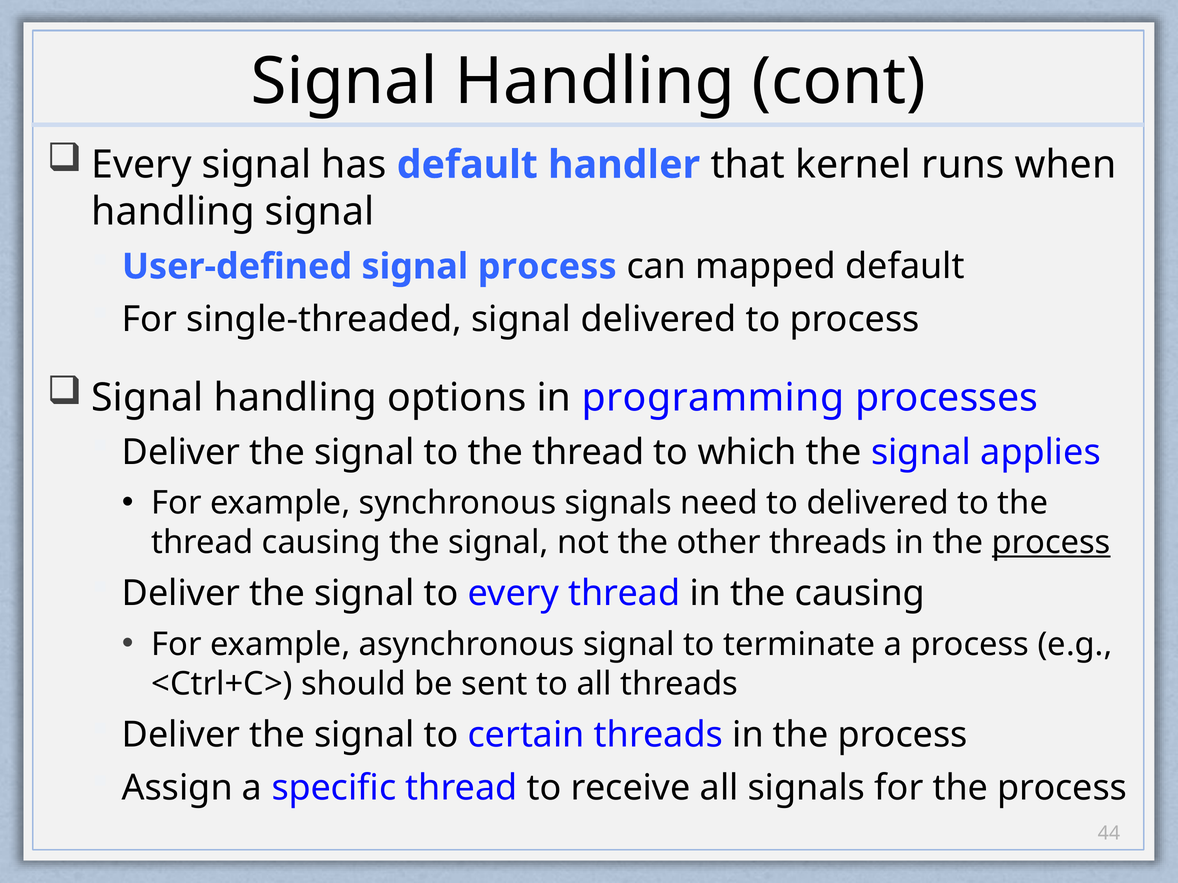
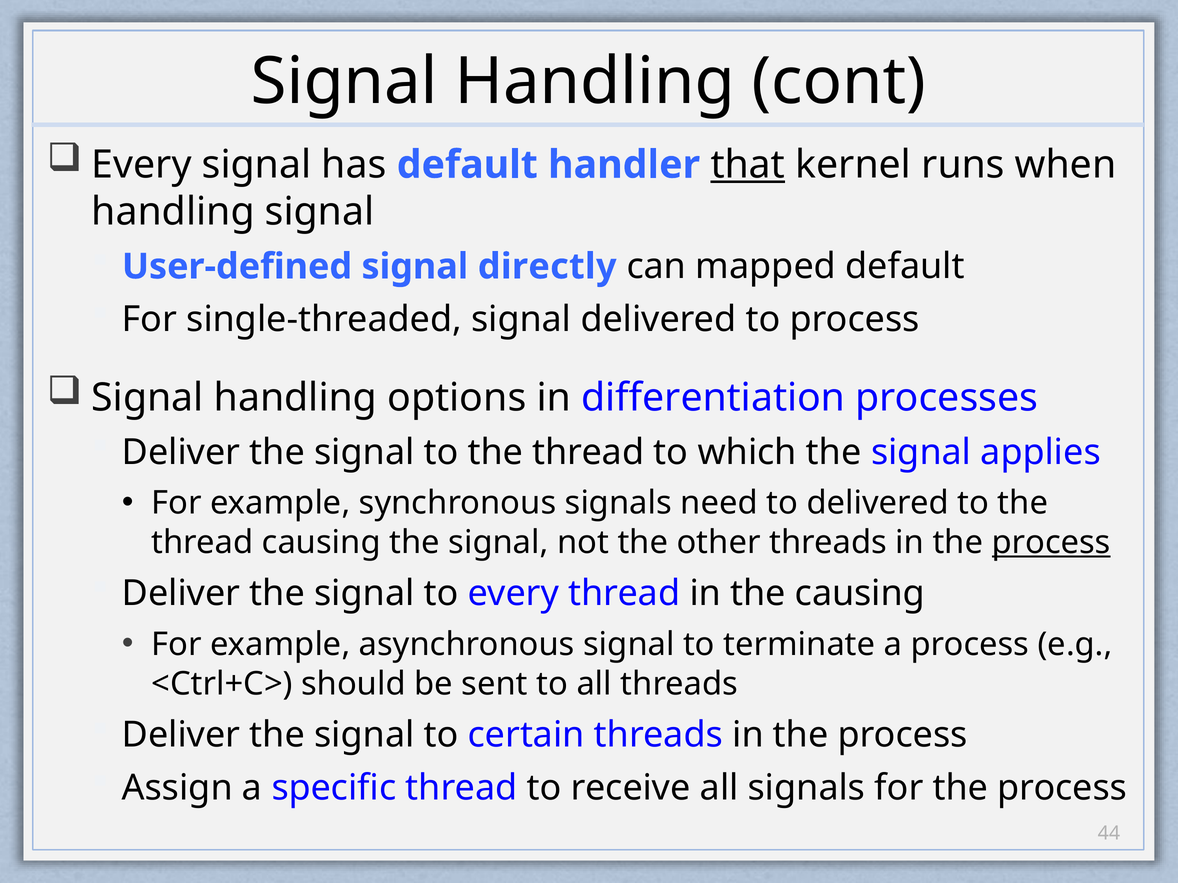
that underline: none -> present (748, 165)
signal process: process -> directly (547, 267)
programming: programming -> differentiation (713, 398)
